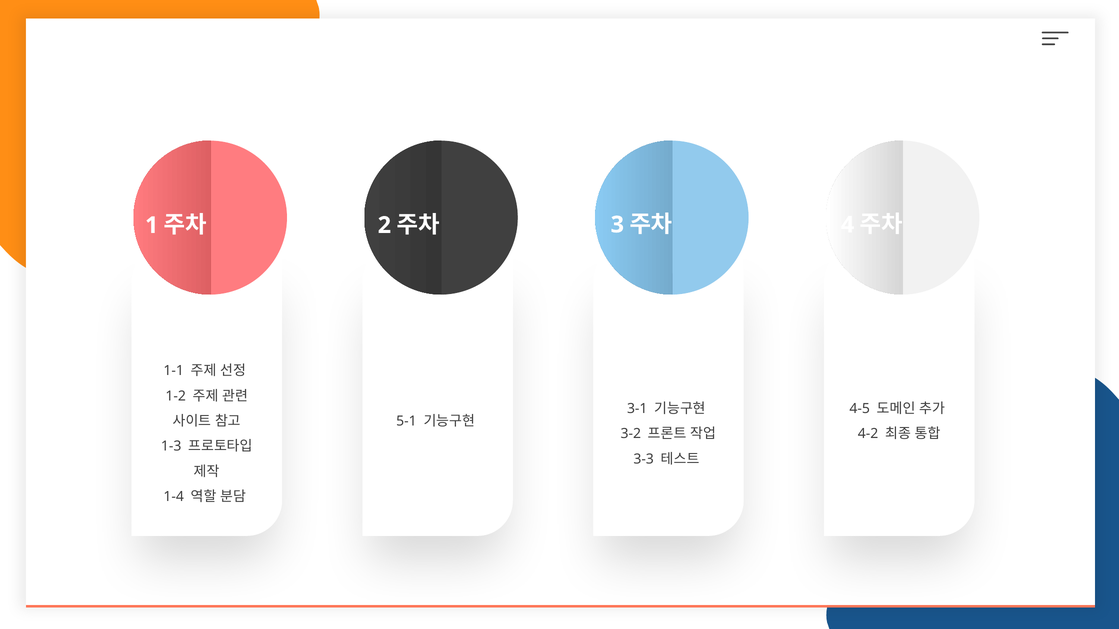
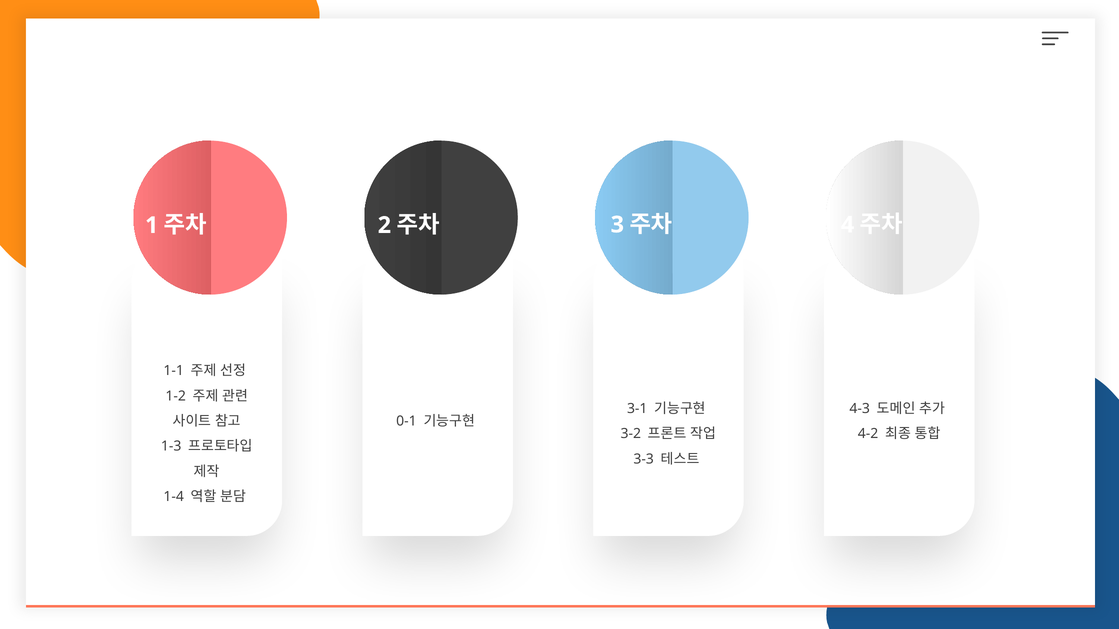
4-5: 4-5 -> 4-3 (860, 409)
5-1: 5-1 -> 0-1 (406, 421)
